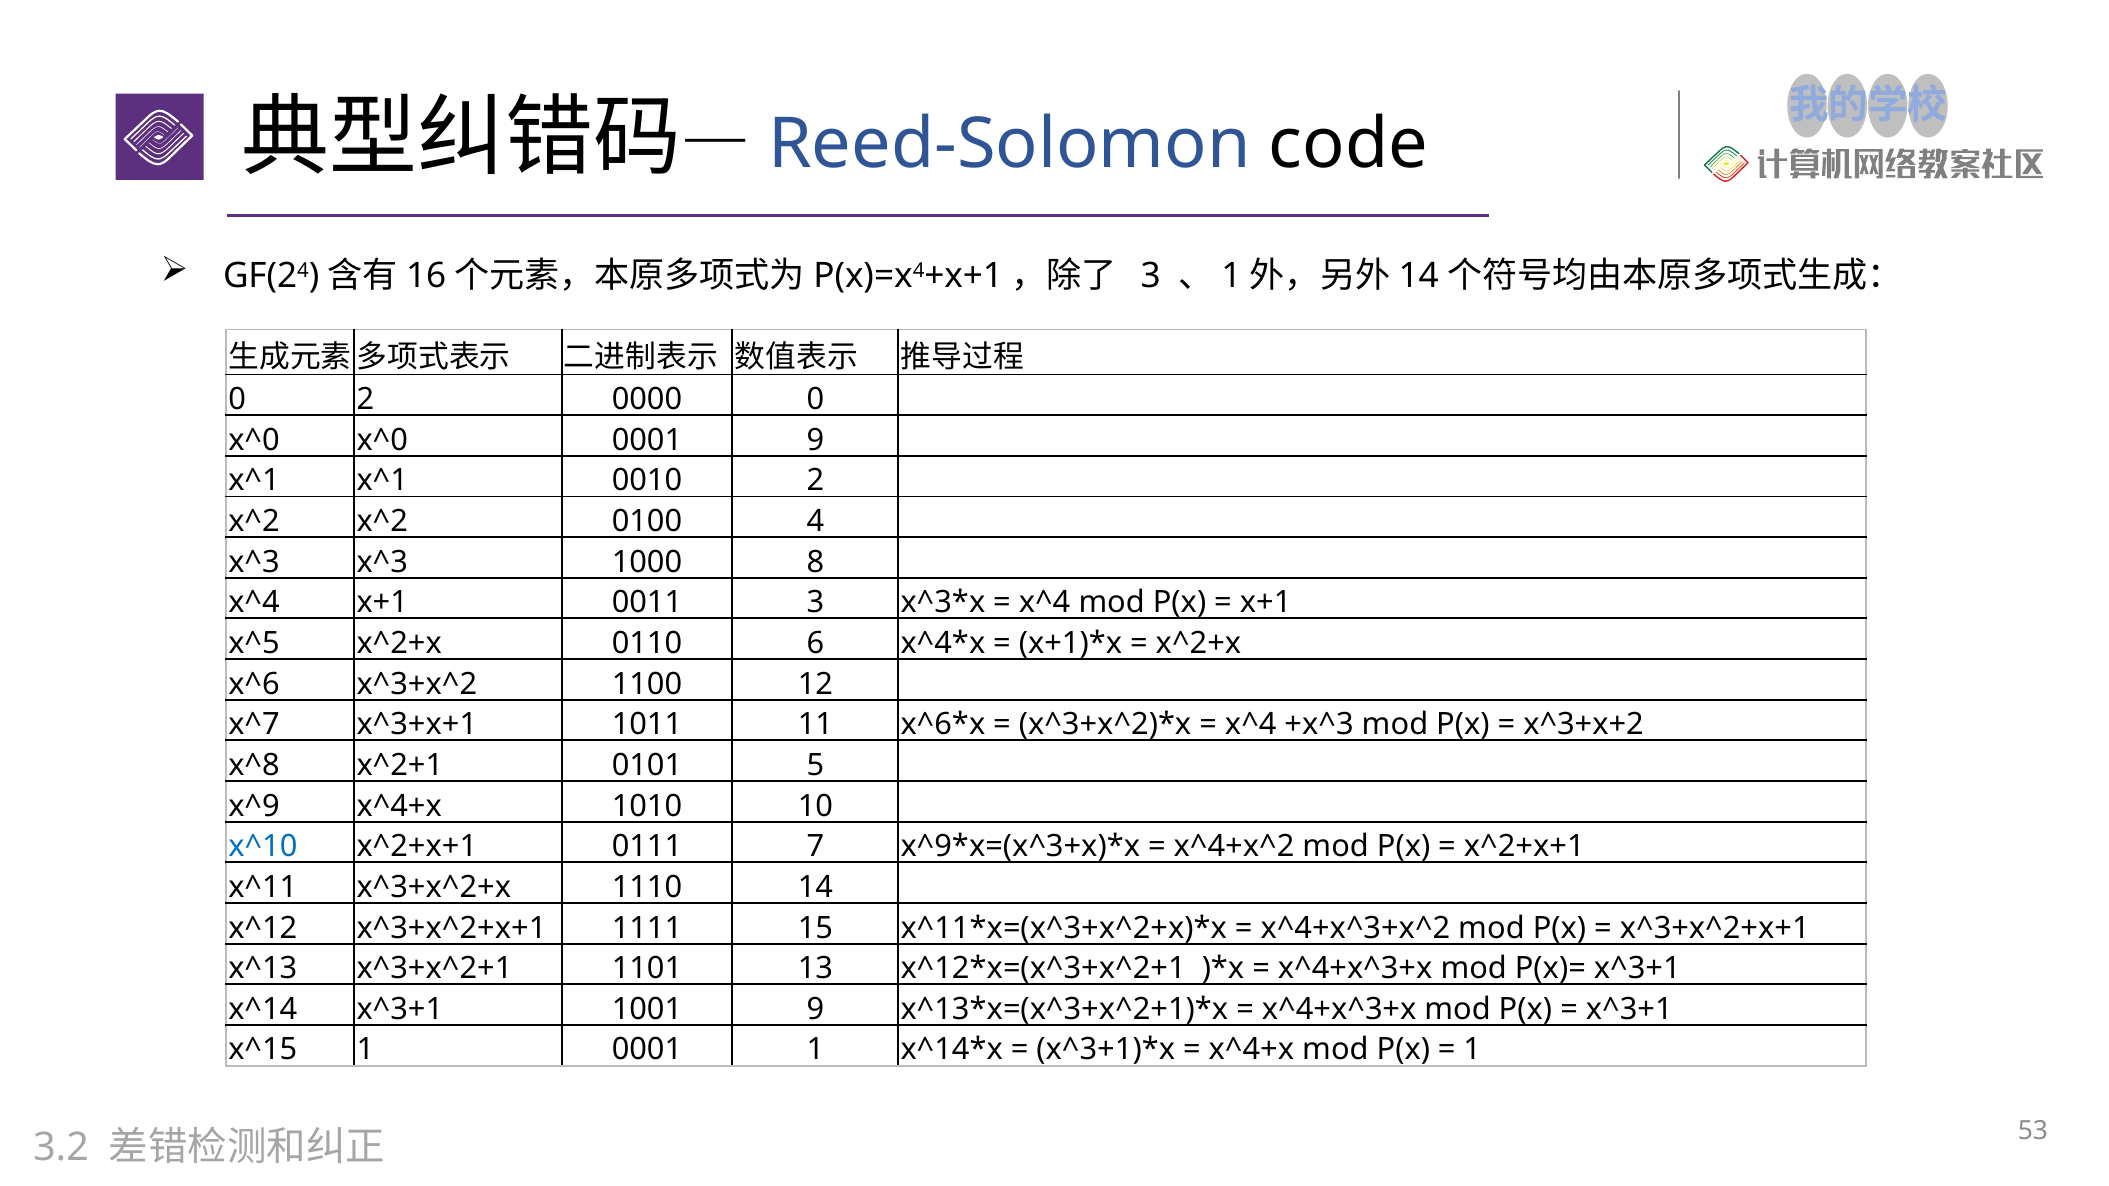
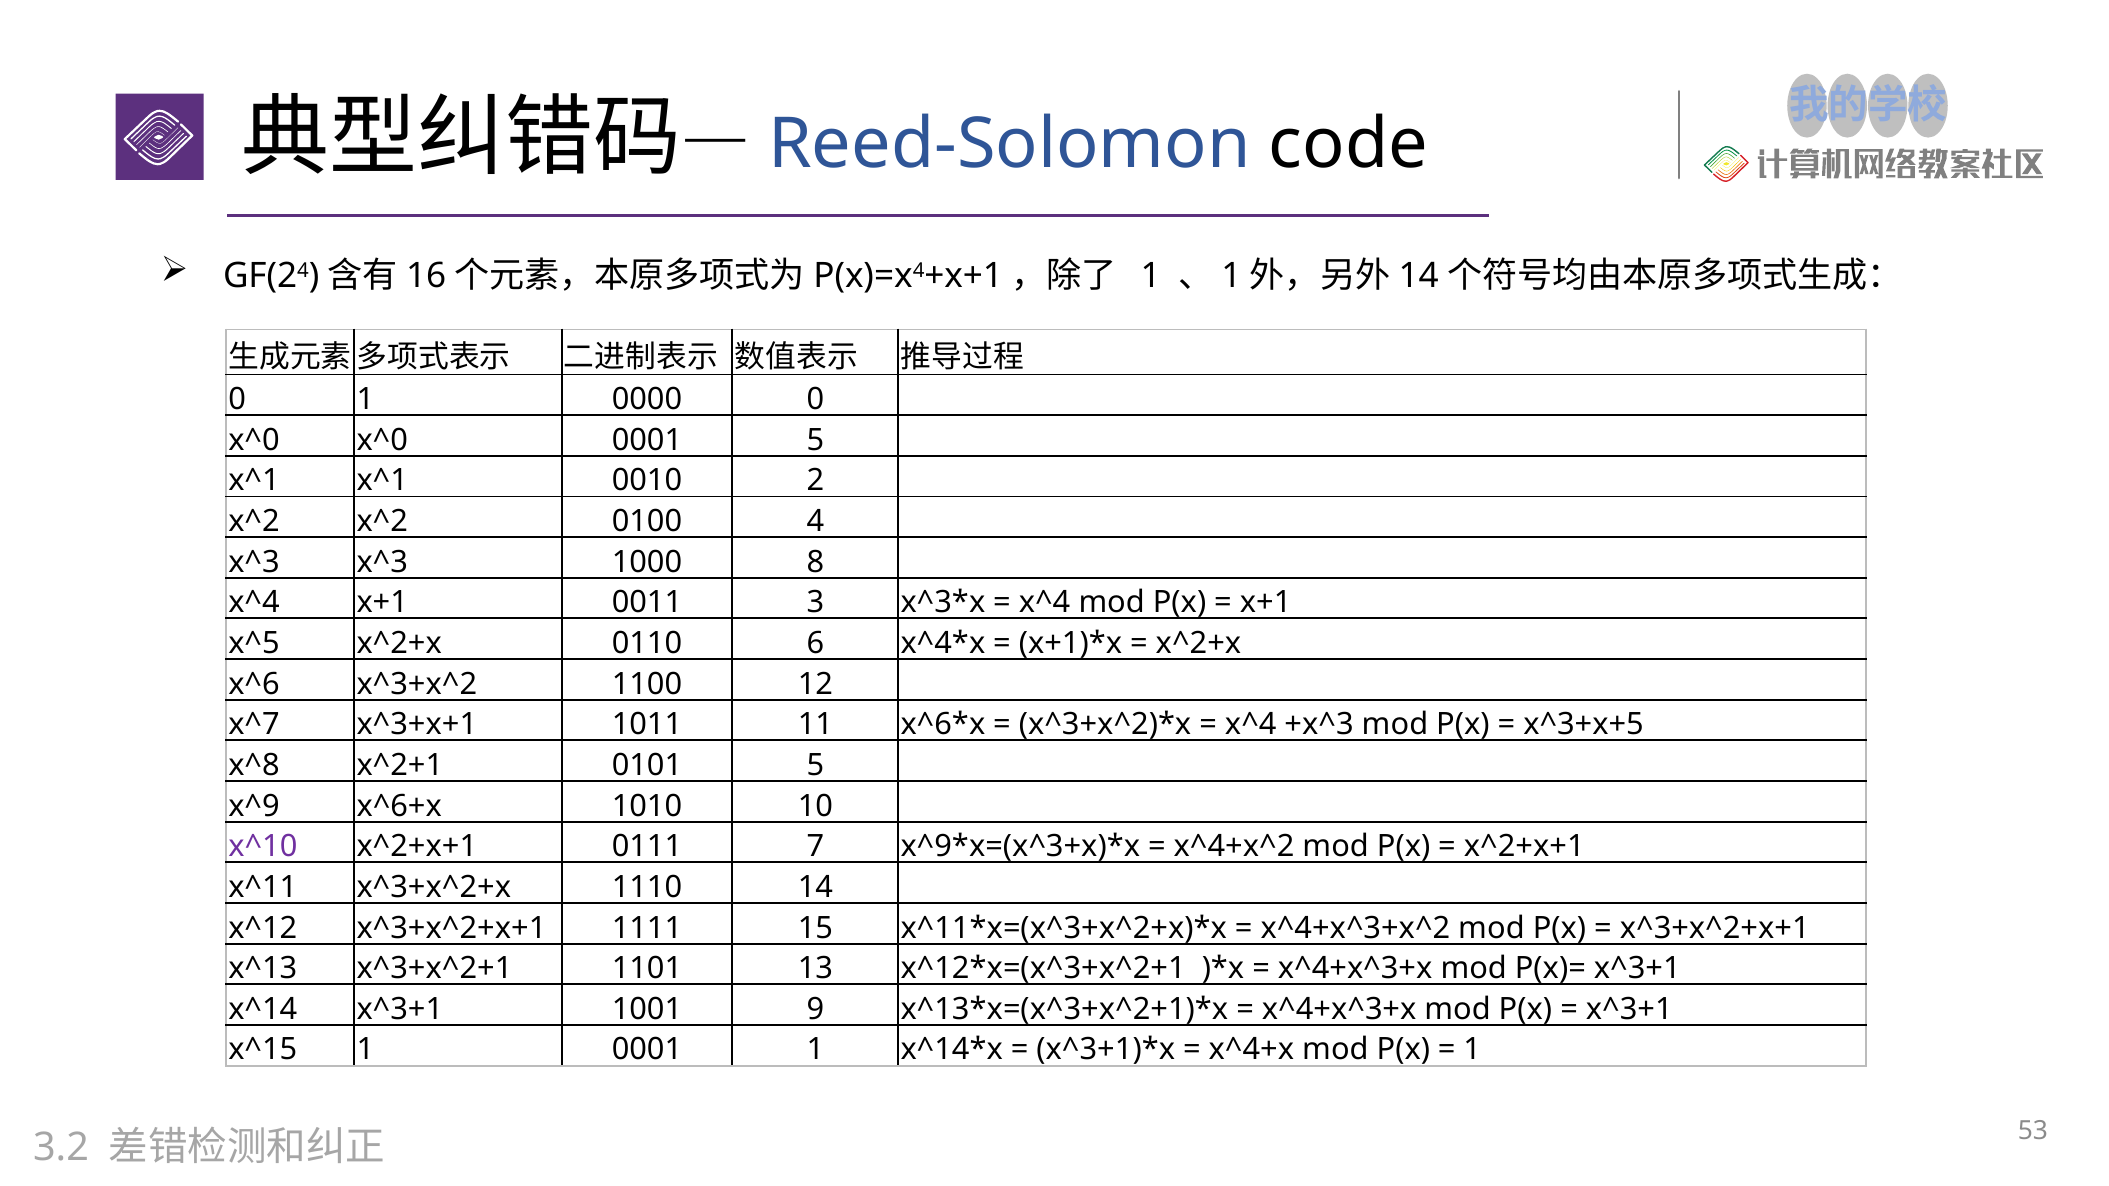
3: 3 -> 1 (1151, 276)
0 2: 2 -> 1 (365, 399)
0001 9: 9 -> 5 (816, 440)
x^3+x+2: x^3+x+2 -> x^3+x+5 (1584, 725)
x^9 x^4+x: x^4+x -> x^6+x (399, 806)
x^10 colour: blue -> purple (263, 847)
